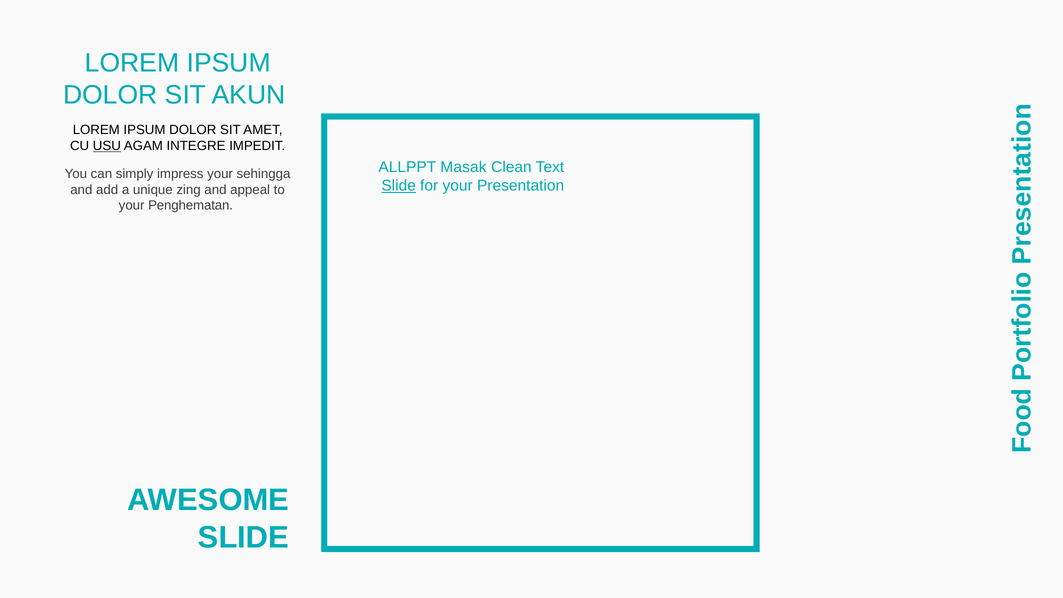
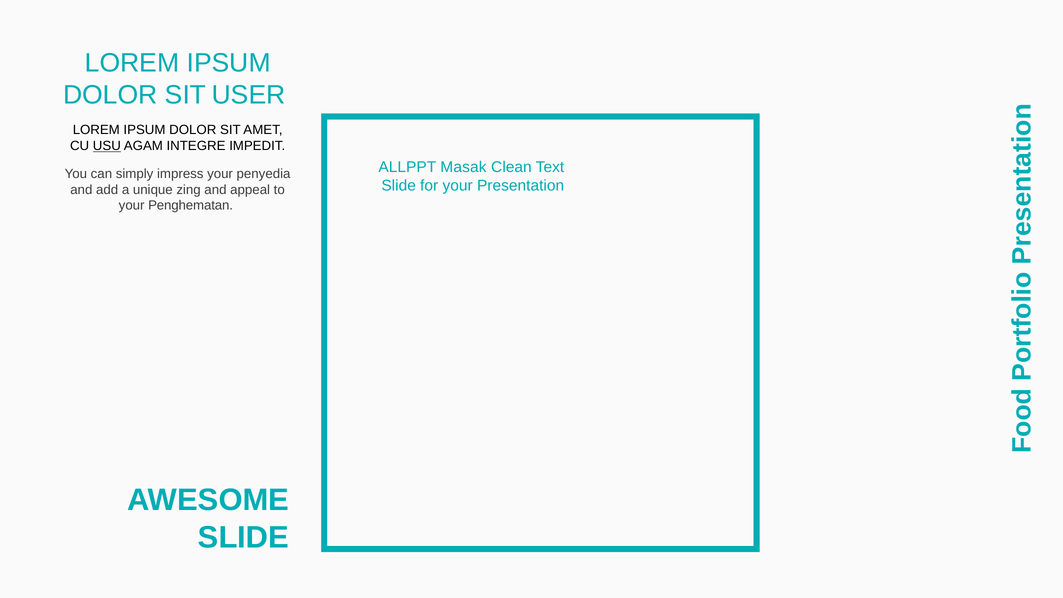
AKUN: AKUN -> USER (249, 95)
sehingga: sehingga -> penyedia (264, 174)
Slide underline: present -> none (399, 186)
